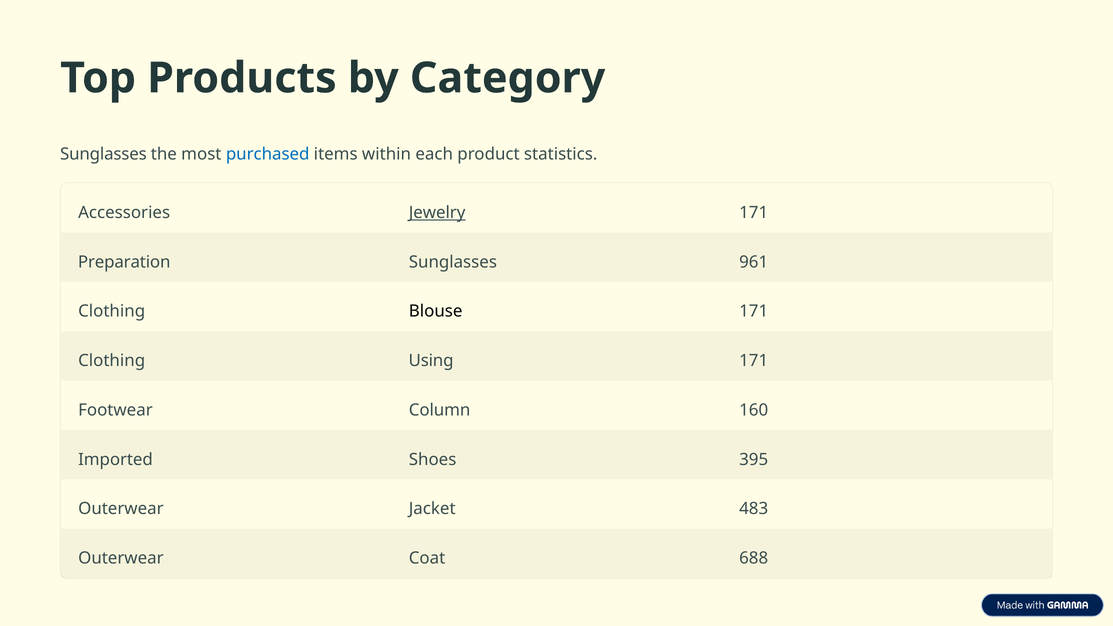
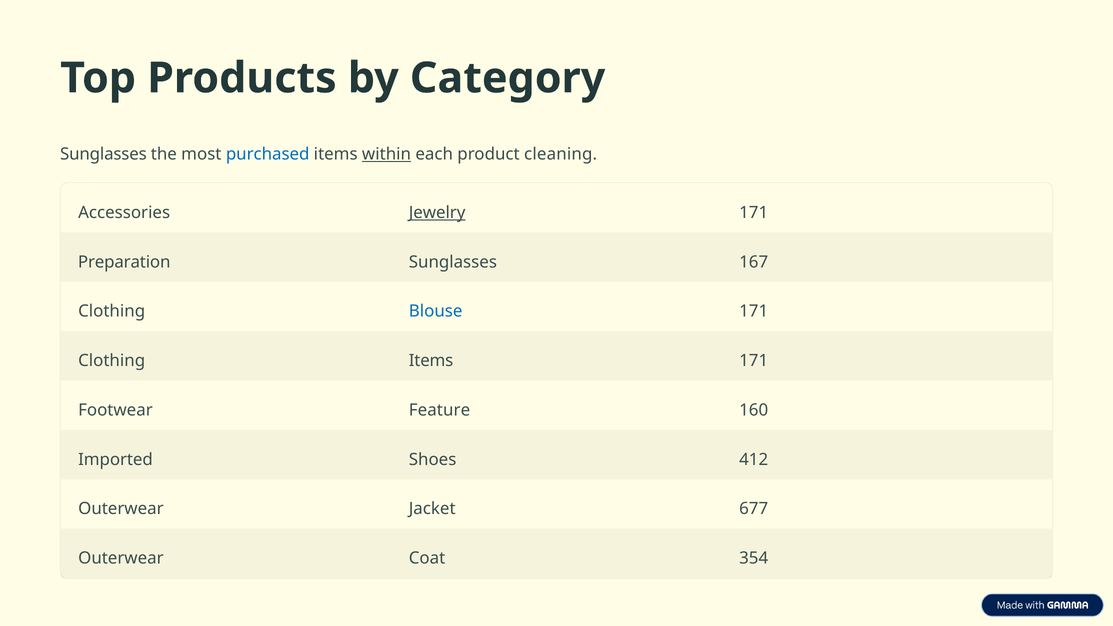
within underline: none -> present (387, 154)
statistics: statistics -> cleaning (561, 154)
961: 961 -> 167 (754, 262)
Blouse colour: black -> blue (436, 311)
Clothing Using: Using -> Items (431, 361)
Column: Column -> Feature (439, 410)
395: 395 -> 412 (754, 459)
483: 483 -> 677 (754, 509)
688: 688 -> 354 (754, 558)
